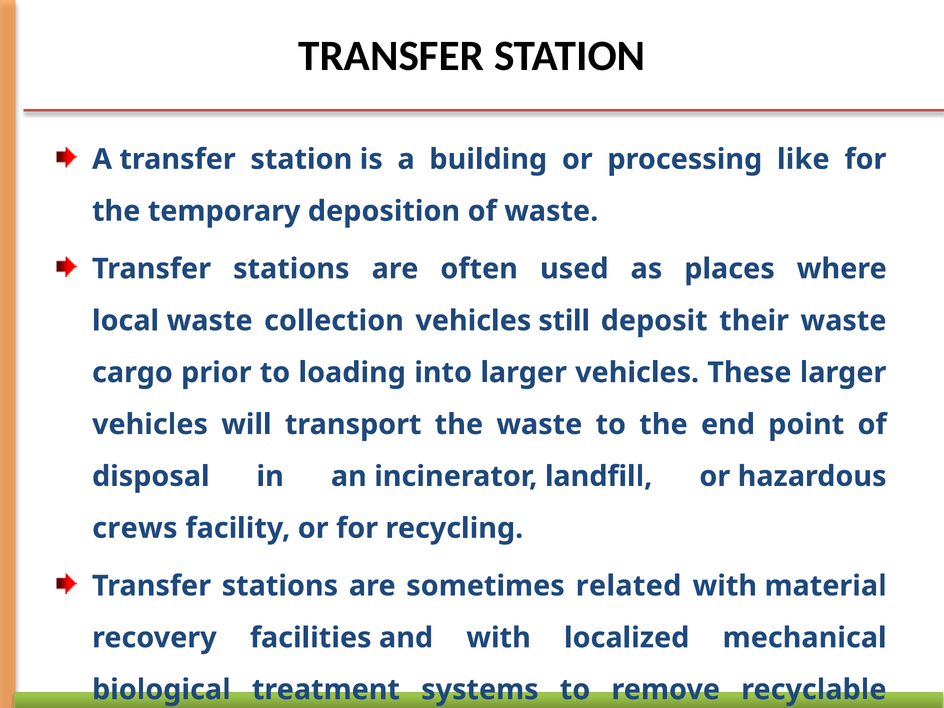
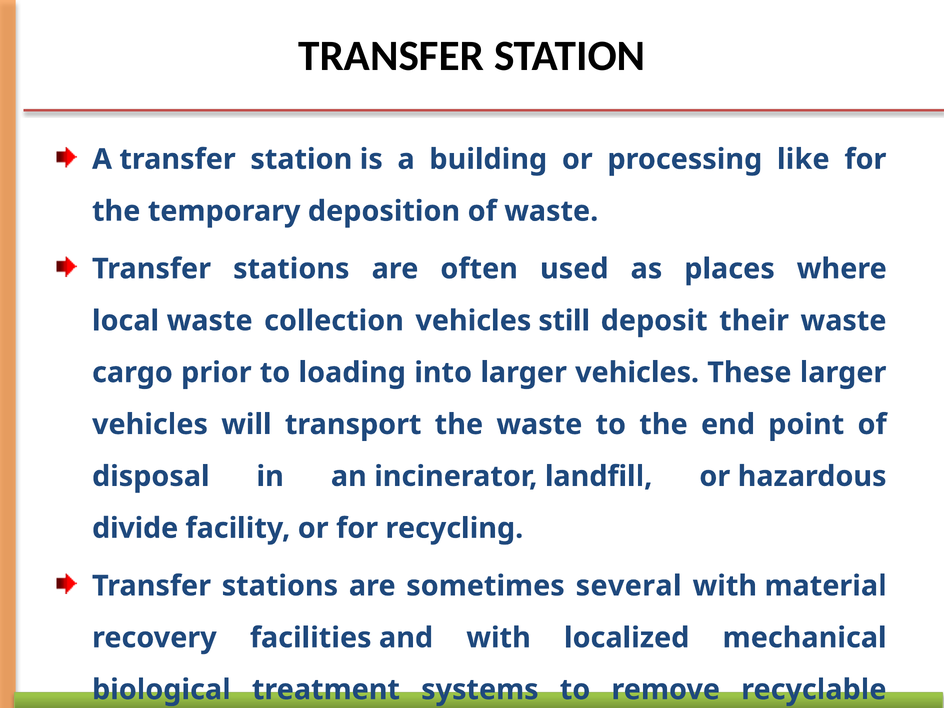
crews: crews -> divide (135, 528)
related: related -> several (629, 586)
